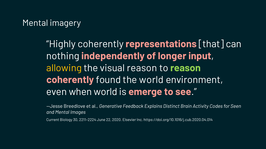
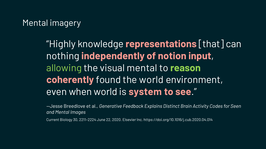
Highly coherently: coherently -> knowledge (101, 44)
longer: longer -> notion (172, 56)
allowing colour: yellow -> light green (64, 68)
visual reason: reason -> mental (142, 68)
emerge: emerge -> system (145, 92)
